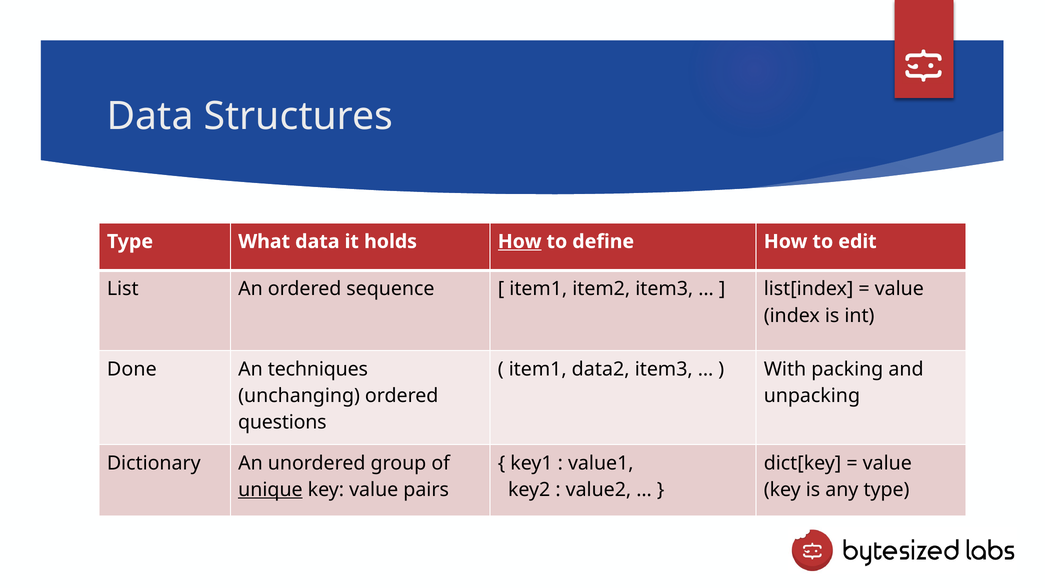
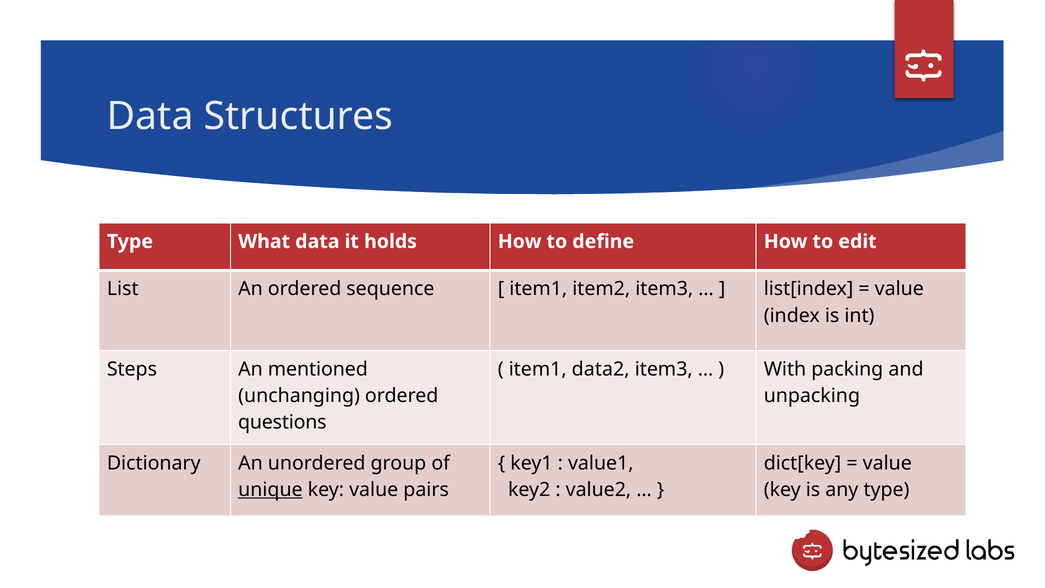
How underline: present -> none (520, 241)
Done: Done -> Steps (132, 369)
techniques: techniques -> mentioned (318, 369)
